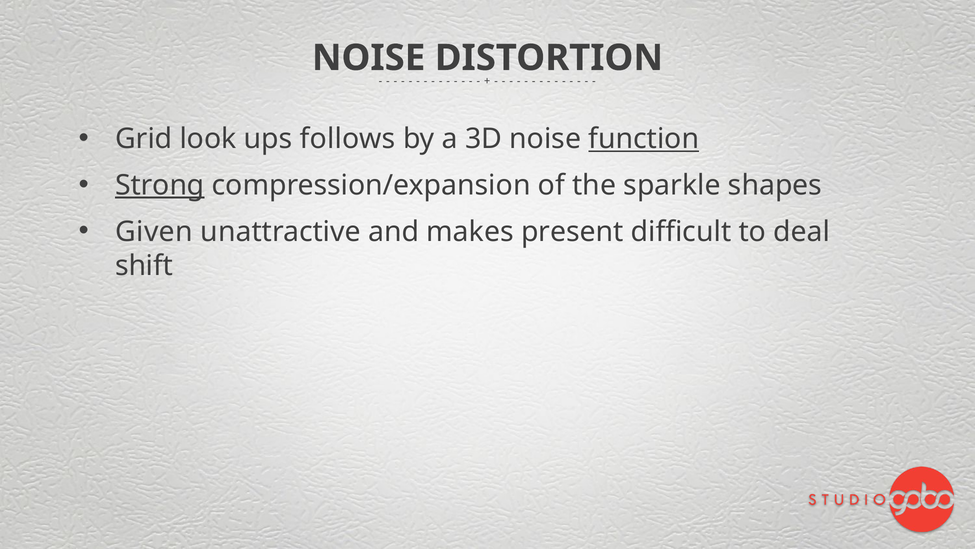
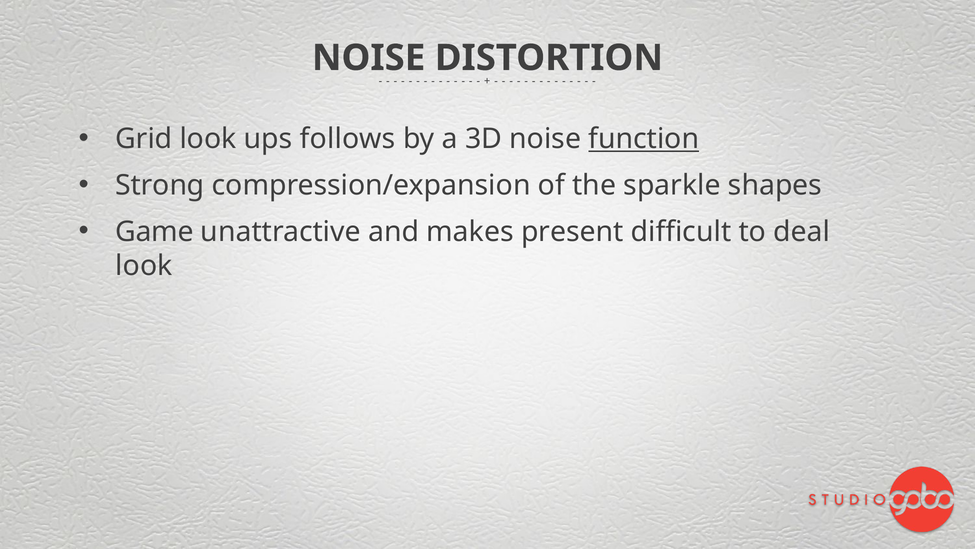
Strong underline: present -> none (160, 185)
Given: Given -> Game (154, 231)
shift: shift -> look (144, 266)
